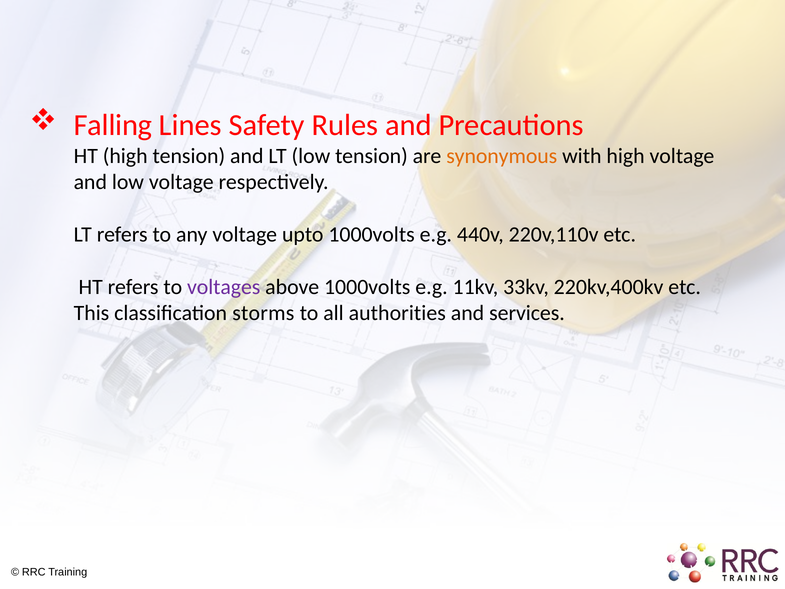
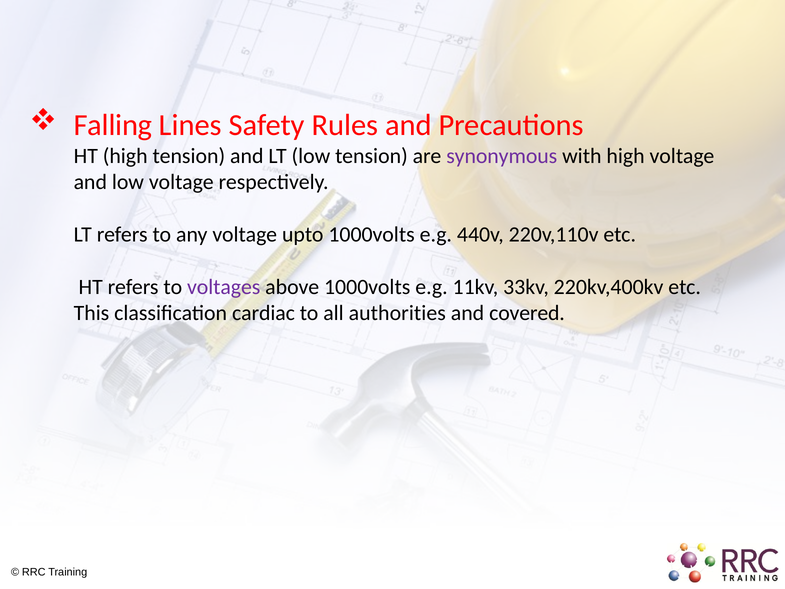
synonymous colour: orange -> purple (502, 156)
storms: storms -> cardiac (263, 313)
services: services -> covered (527, 313)
